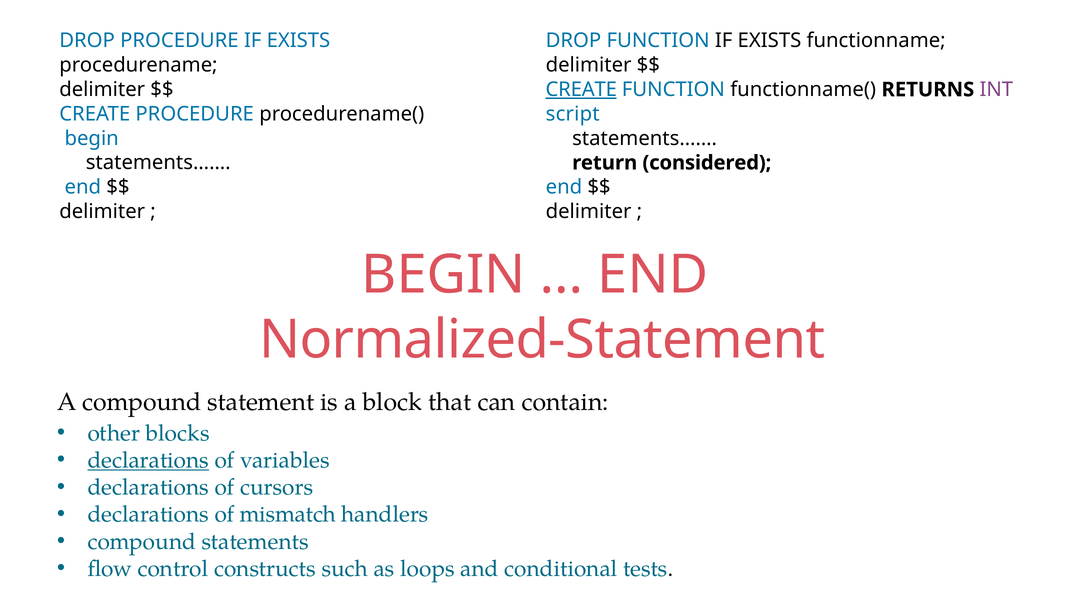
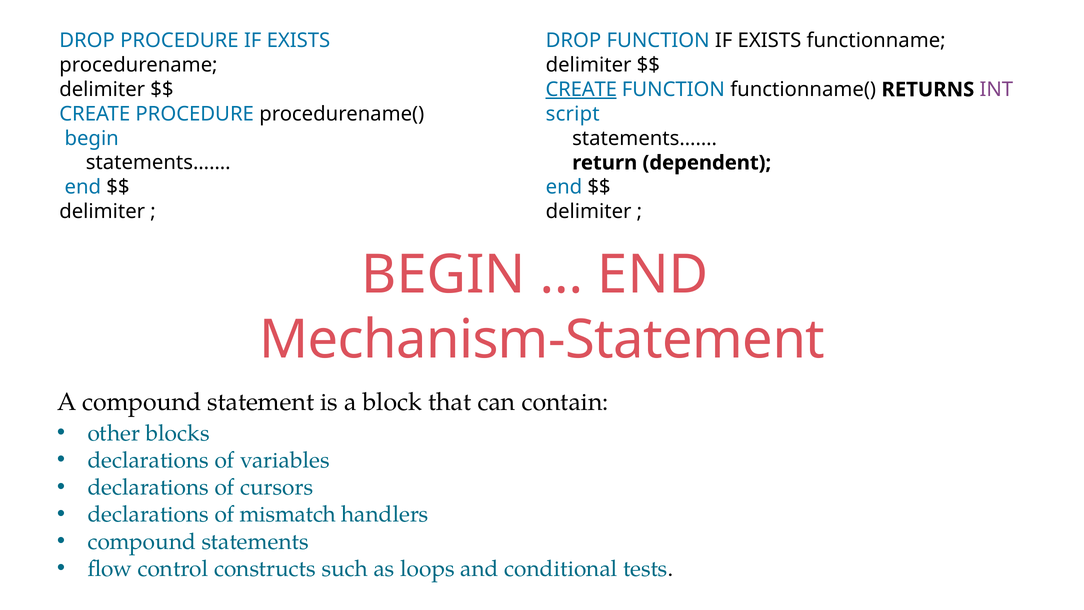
considered: considered -> dependent (707, 163)
Normalized-Statement: Normalized-Statement -> Mechanism-Statement (542, 340)
declarations underline: present -> none (148, 460)
